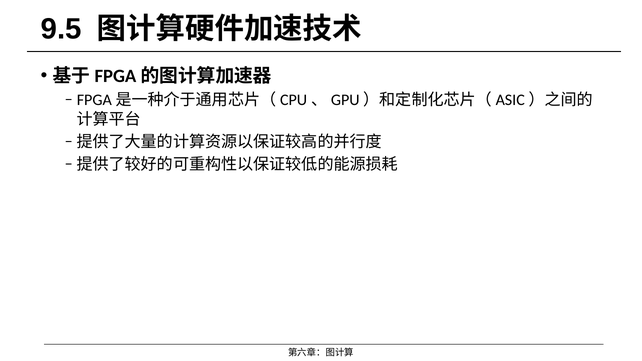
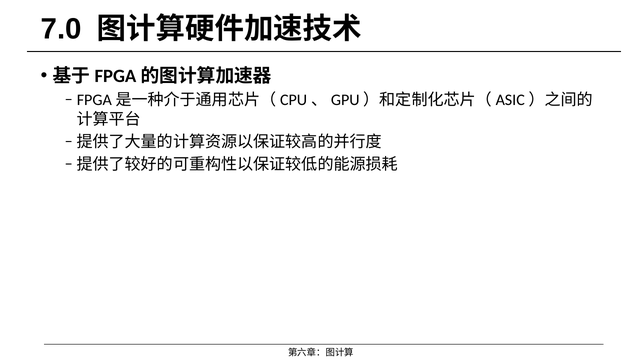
9.5: 9.5 -> 7.0 (61, 29)
